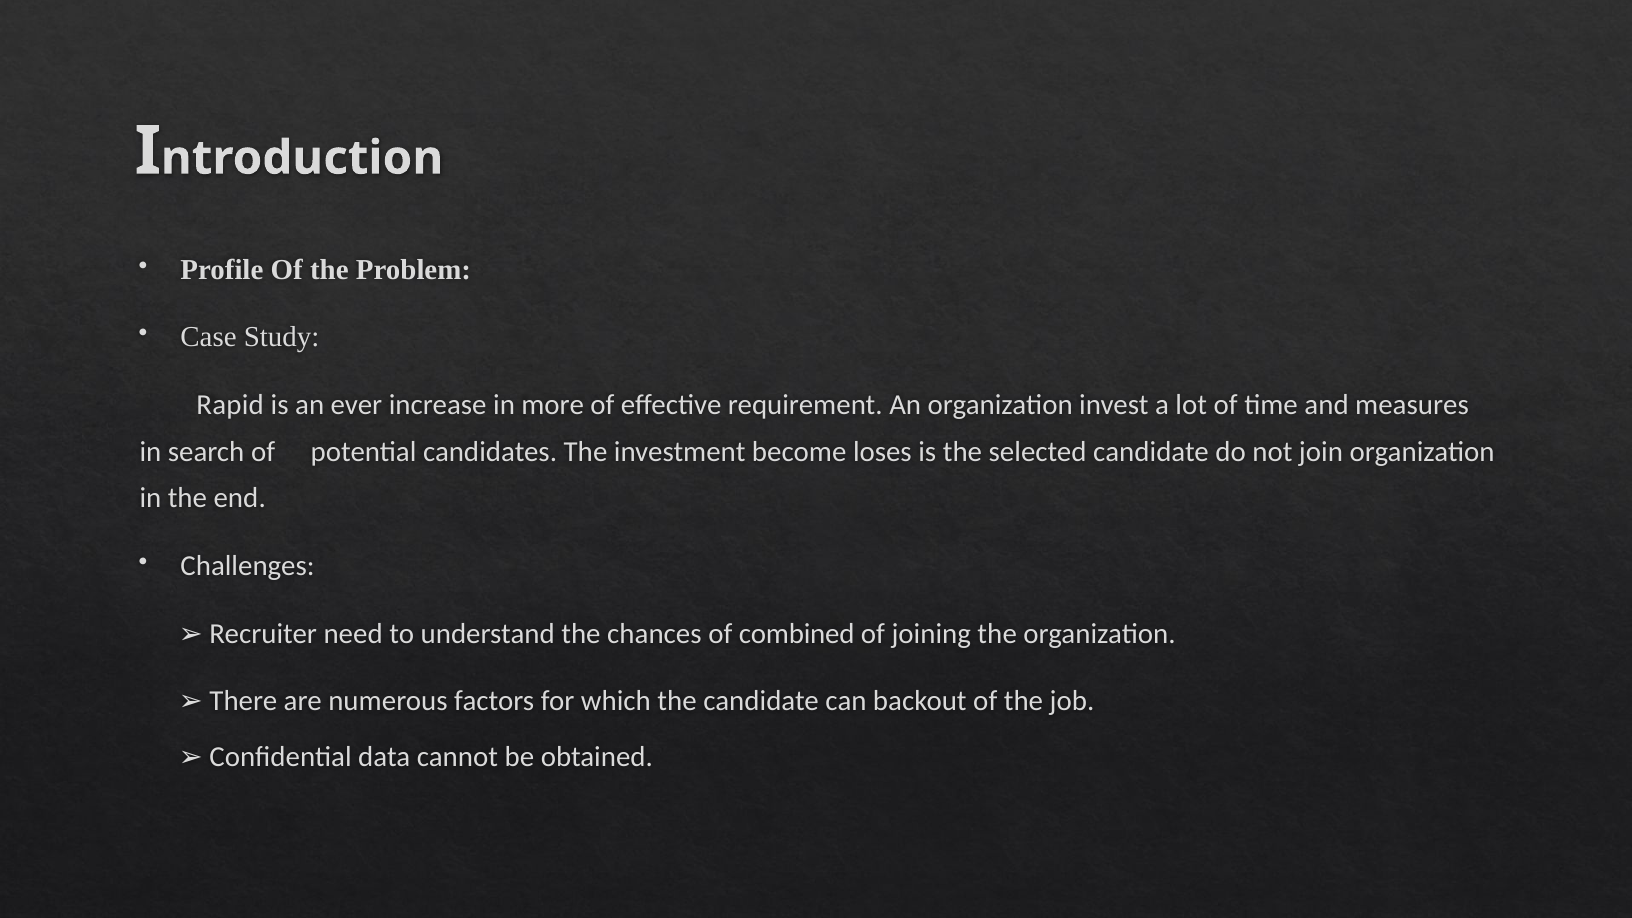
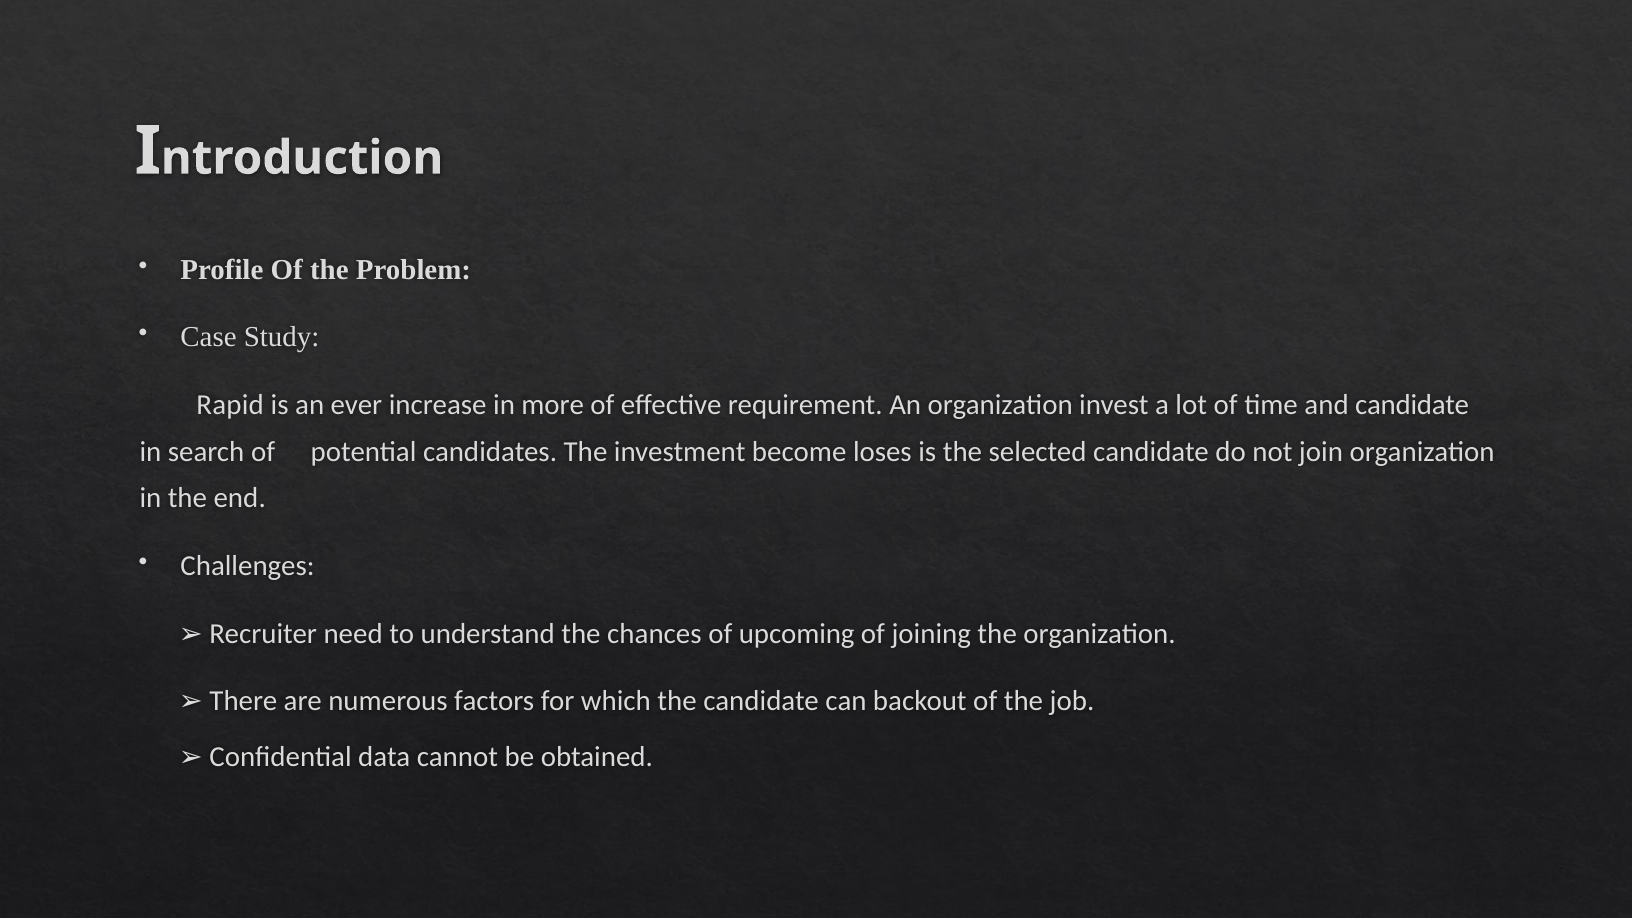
and measures: measures -> candidate (1412, 405)
combined: combined -> upcoming (797, 634)
